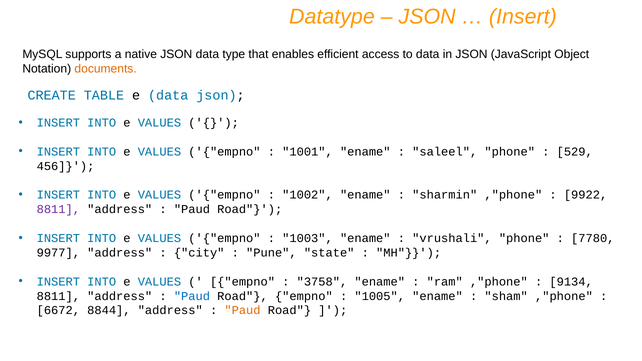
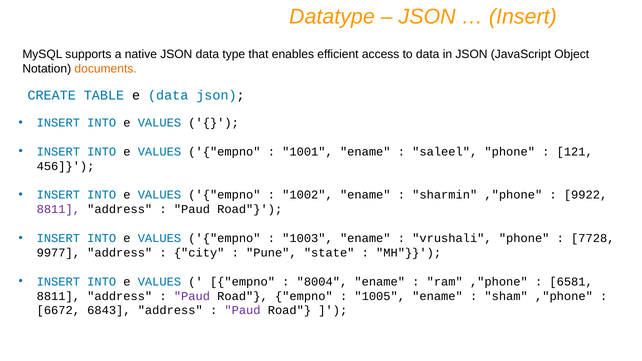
529: 529 -> 121 (575, 152)
7780: 7780 -> 7728 (593, 238)
3758: 3758 -> 8004 (322, 282)
9134: 9134 -> 6581 (571, 282)
Paud colour: blue -> purple (192, 296)
8844: 8844 -> 6843 (109, 311)
Paud colour: orange -> purple (243, 311)
